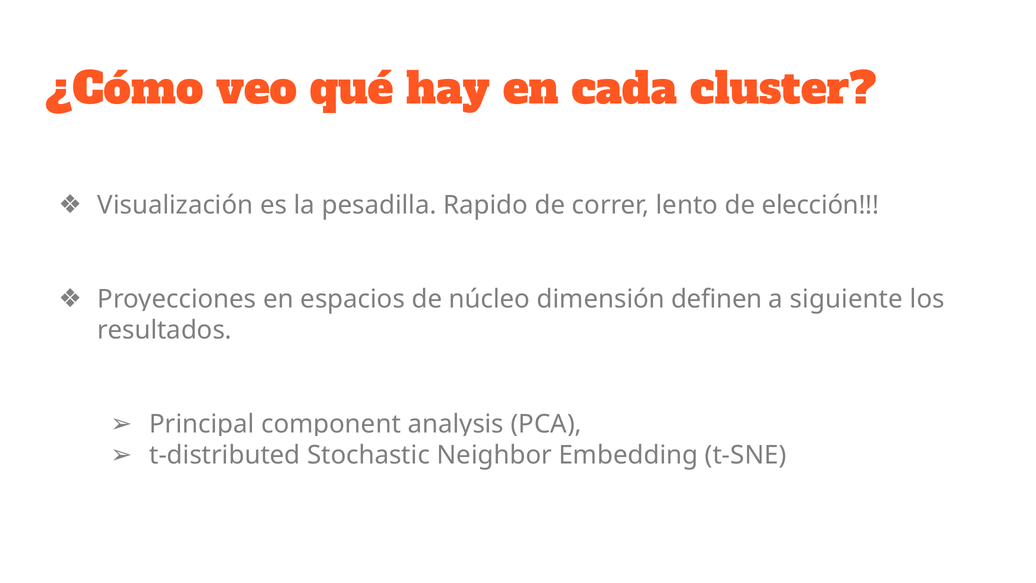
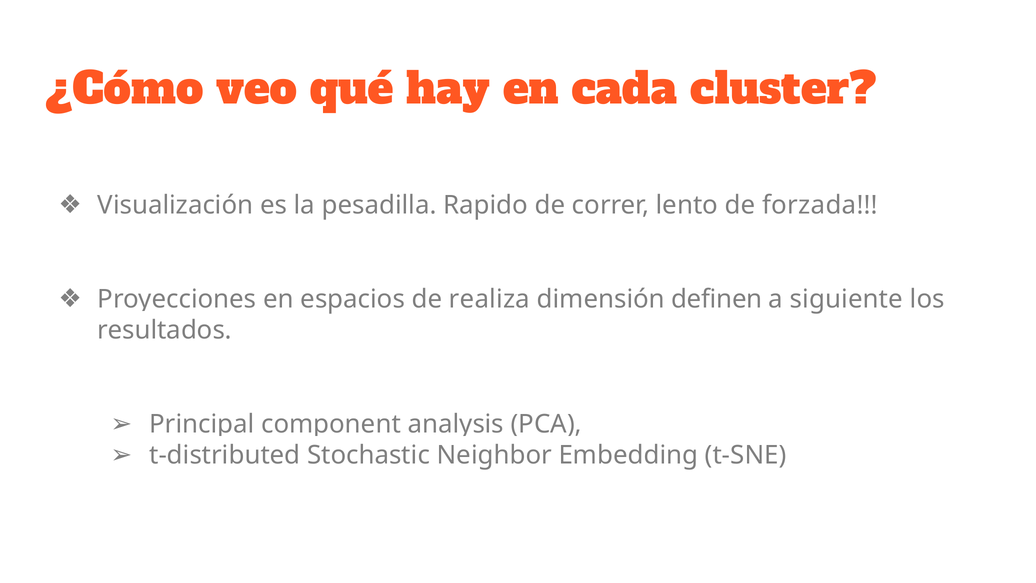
elección: elección -> forzada (820, 205)
núcleo: núcleo -> realiza (489, 299)
